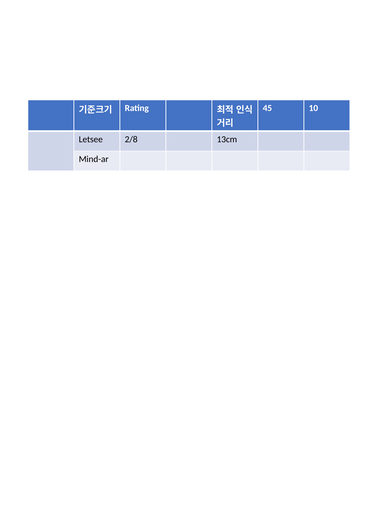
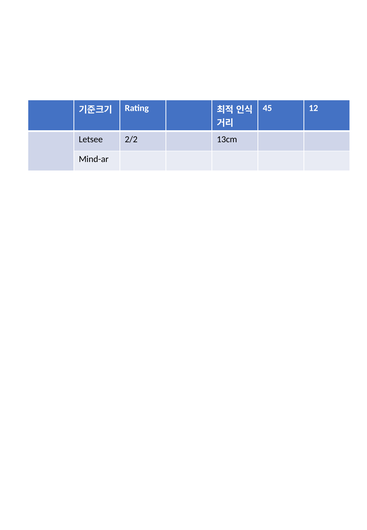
10: 10 -> 12 (313, 108)
2/8: 2/8 -> 2/2 (131, 139)
